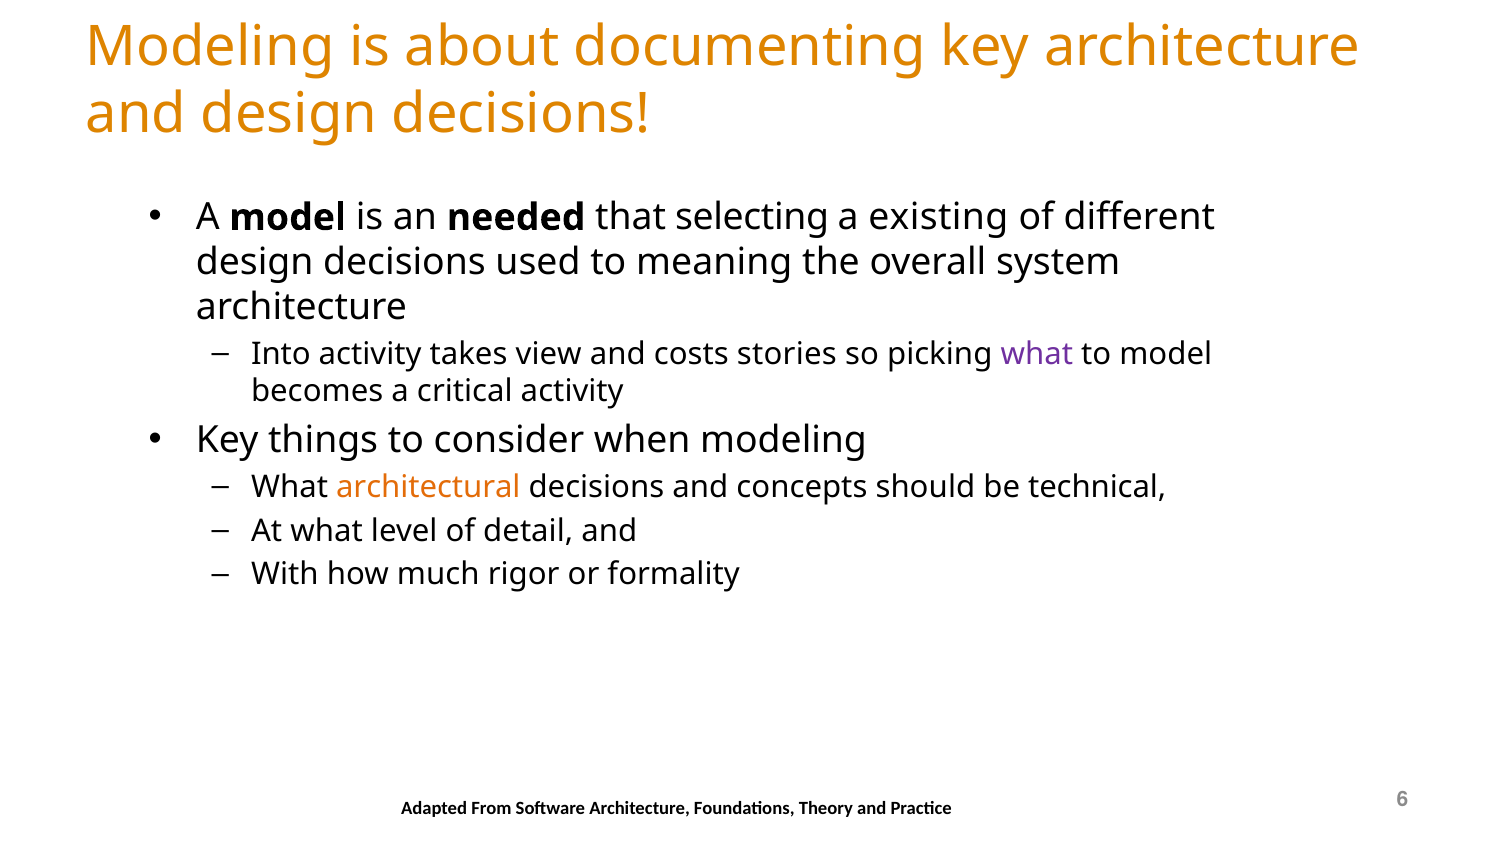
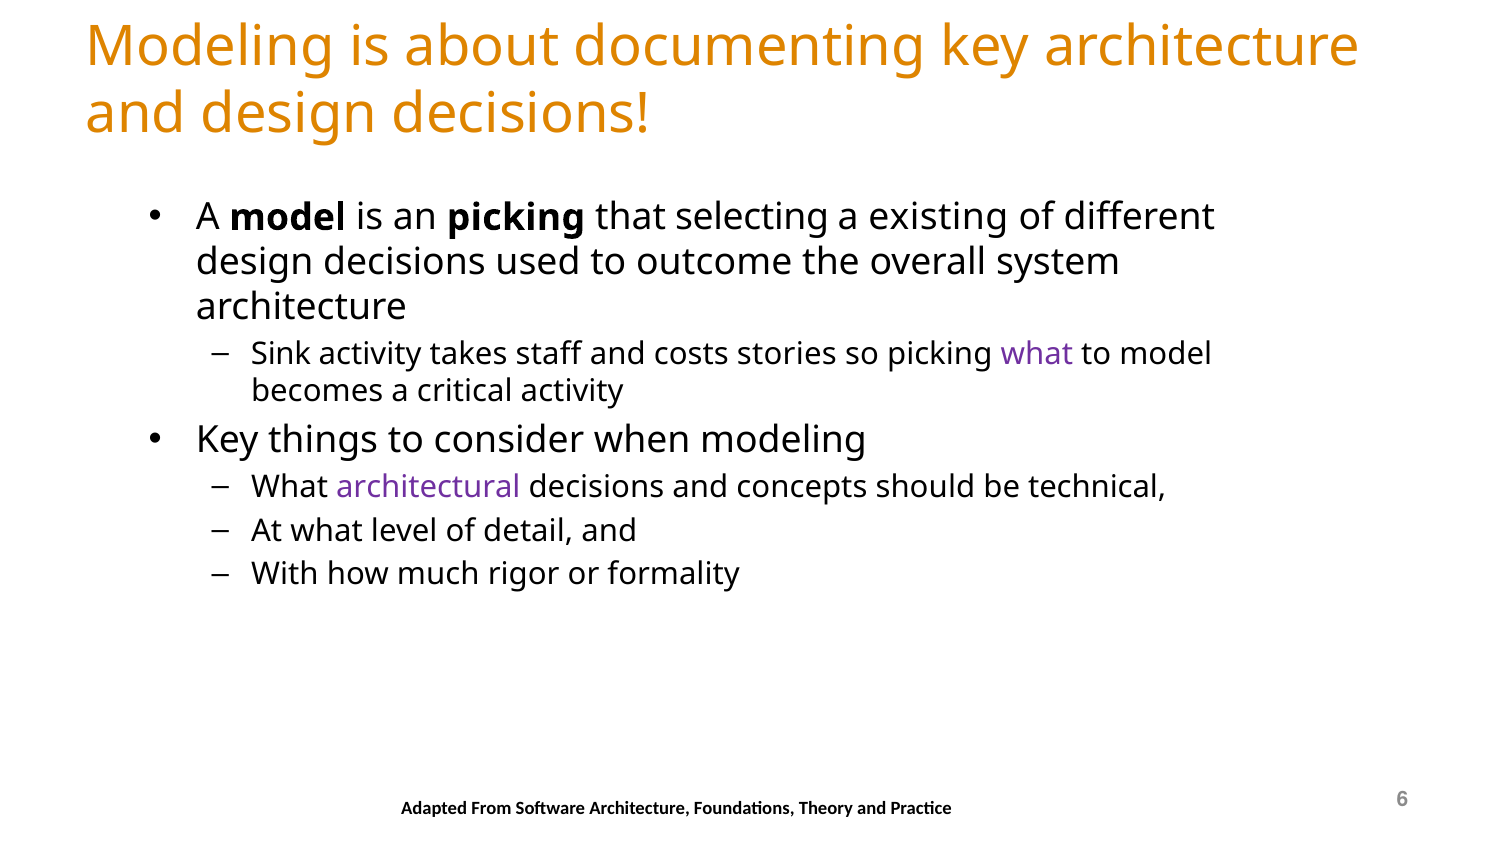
an needed: needed -> picking (516, 217)
meaning: meaning -> outcome (714, 262)
Into: Into -> Sink (281, 354)
view: view -> staff (549, 354)
architectural colour: orange -> purple (428, 487)
